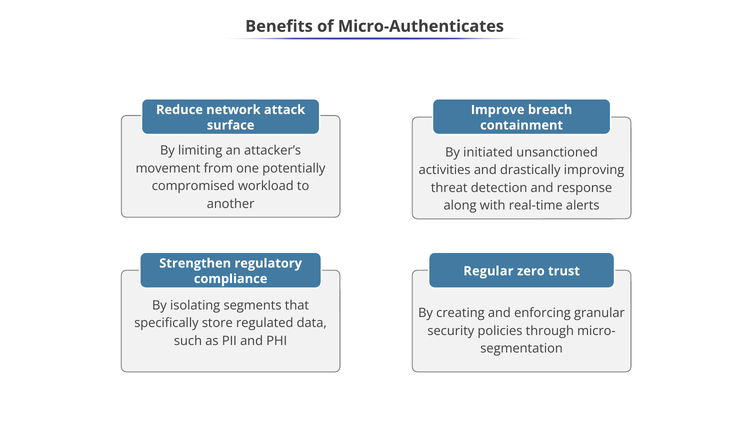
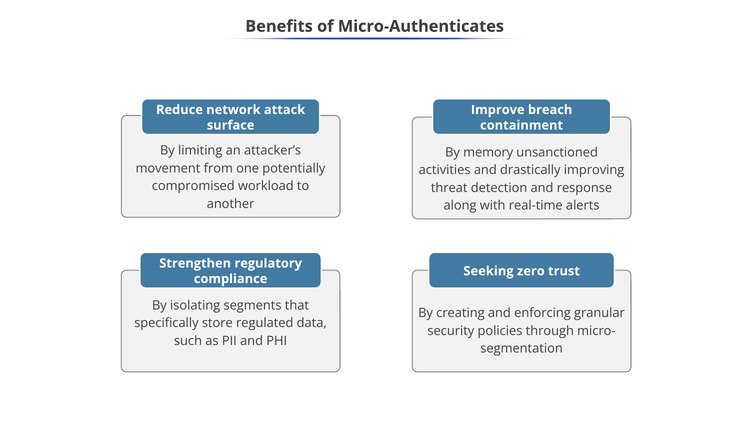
initiated: initiated -> memory (488, 152)
Regular: Regular -> Seeking (488, 271)
